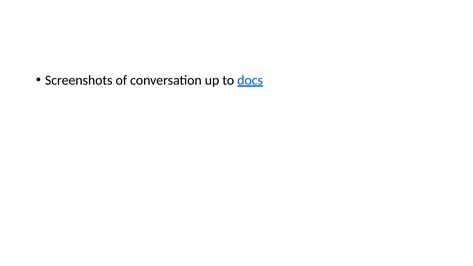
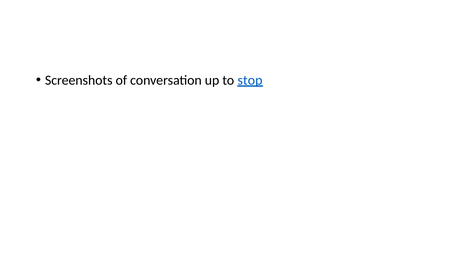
docs: docs -> stop (250, 80)
